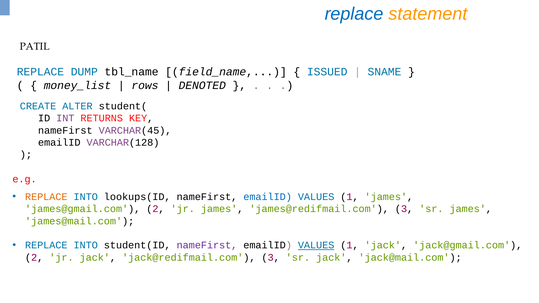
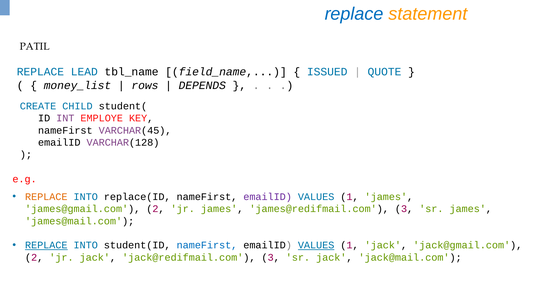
DUMP: DUMP -> LEAD (84, 72)
SNAME: SNAME -> QUOTE (385, 72)
DENOTED: DENOTED -> DEPENDS (202, 85)
ALTER: ALTER -> CHILD (77, 106)
RETURNS: RETURNS -> EMPLOYE (102, 118)
lookups(ID: lookups(ID -> replace(ID (137, 197)
emailID colour: blue -> purple (268, 197)
REPLACE underline: none -> present (46, 245)
nameFirst colour: purple -> blue (207, 245)
